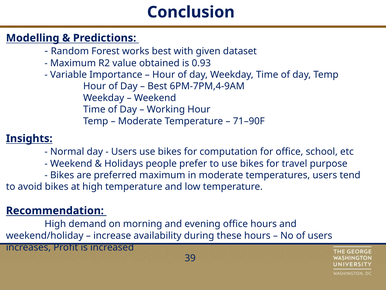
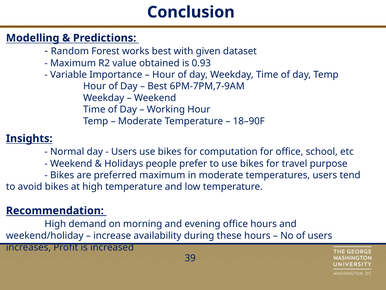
6PM-7PM,4-9AM: 6PM-7PM,4-9AM -> 6PM-7PM,7-9AM (207, 86)
71–90F: 71–90F -> 18–90F (249, 121)
